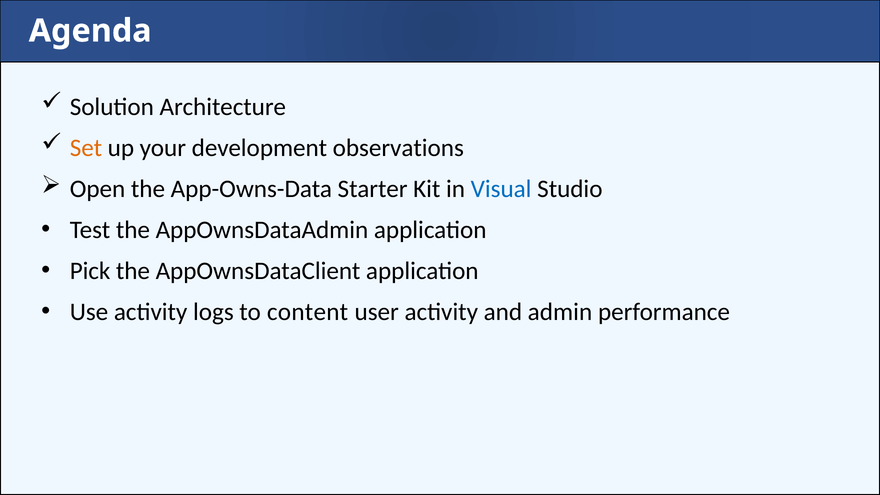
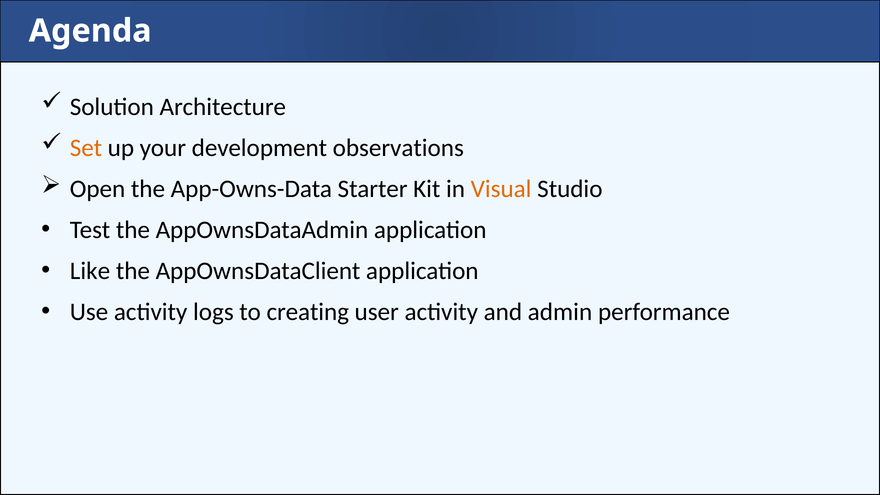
Visual colour: blue -> orange (501, 189)
Pick: Pick -> Like (90, 271)
content: content -> creating (308, 312)
